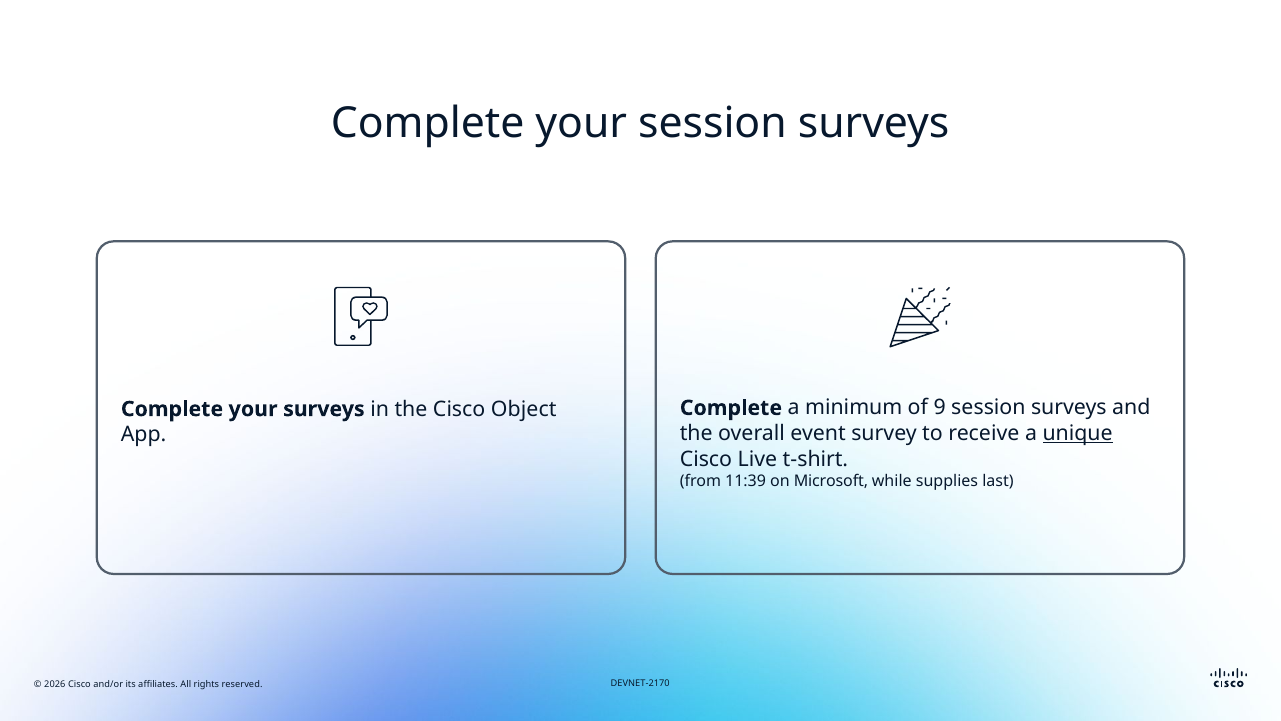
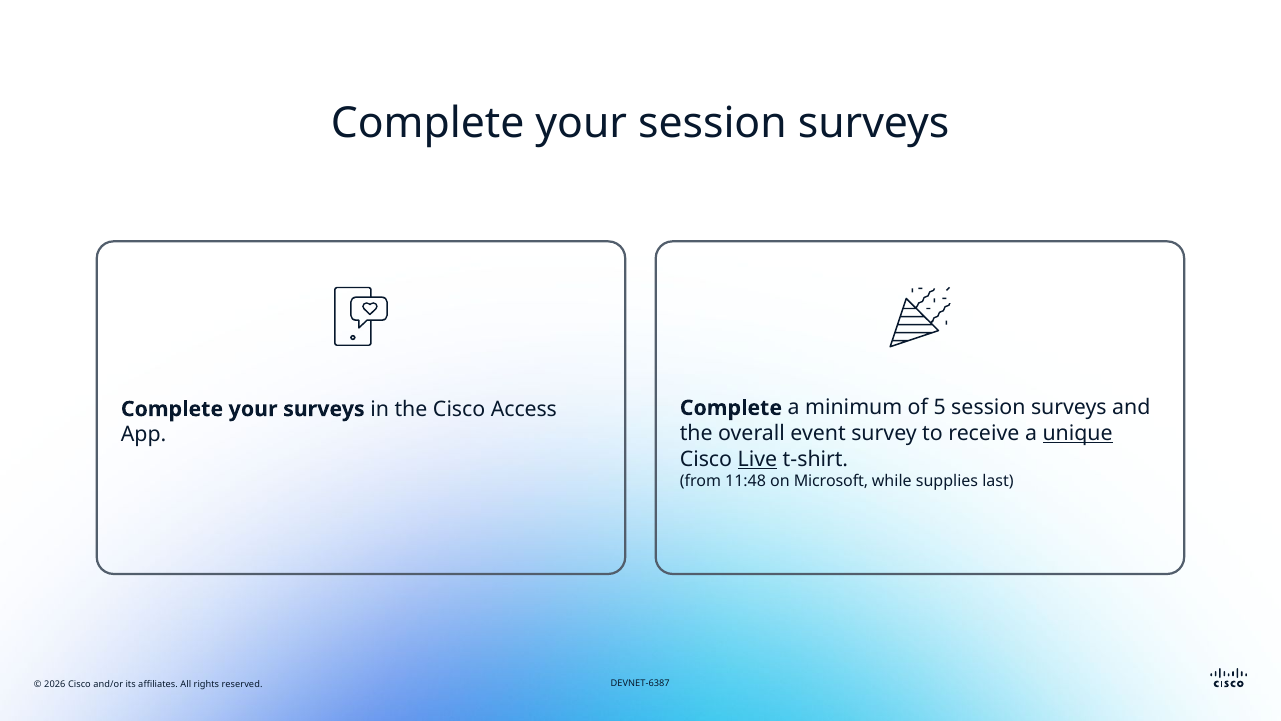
9: 9 -> 5 (940, 408)
Object: Object -> Access (524, 409)
Live underline: none -> present (757, 459)
11:39: 11:39 -> 11:48 (746, 481)
DEVNET-2170: DEVNET-2170 -> DEVNET-6387 (640, 684)
